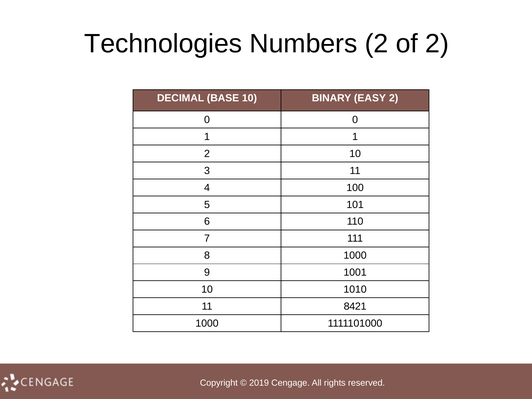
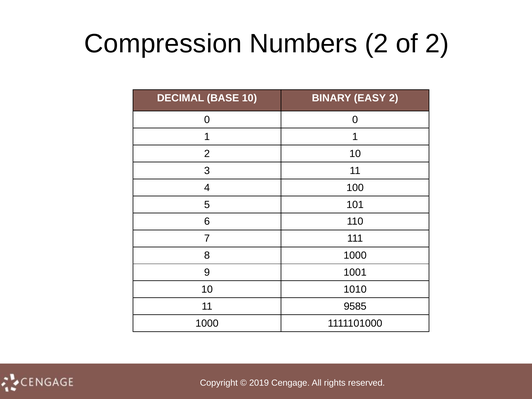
Technologies: Technologies -> Compression (163, 44)
8421: 8421 -> 9585 (355, 306)
